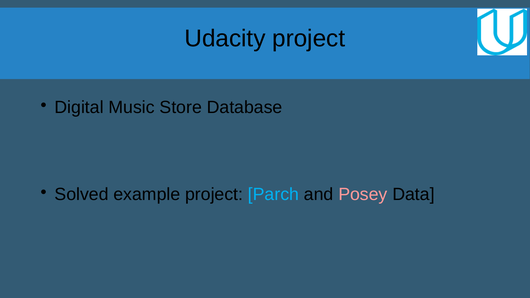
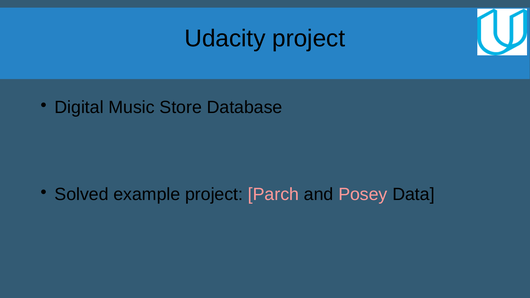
Parch colour: light blue -> pink (274, 194)
